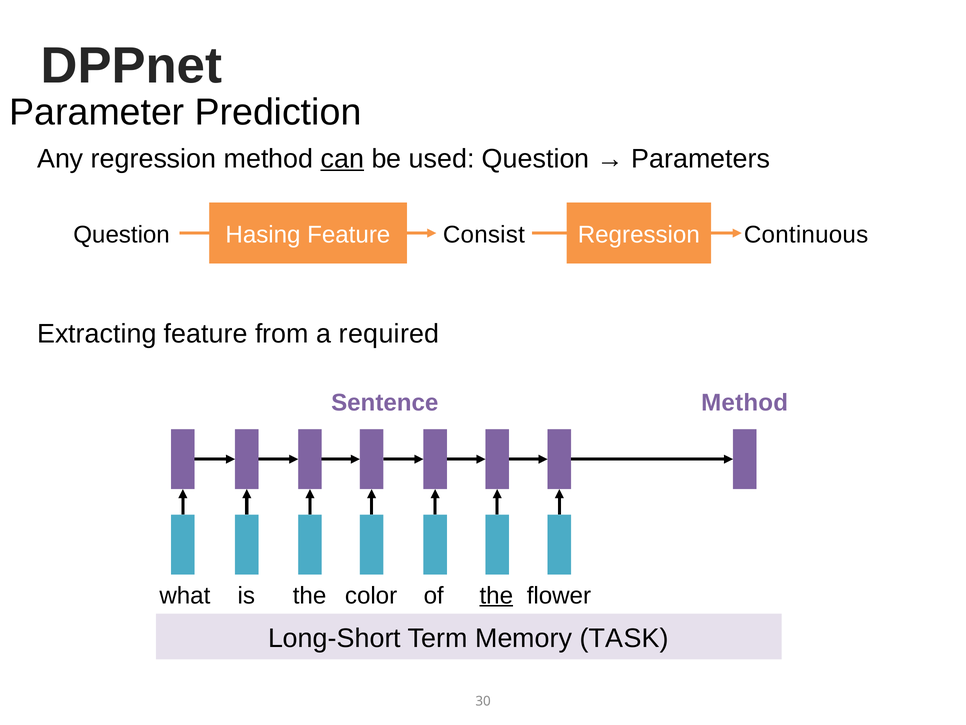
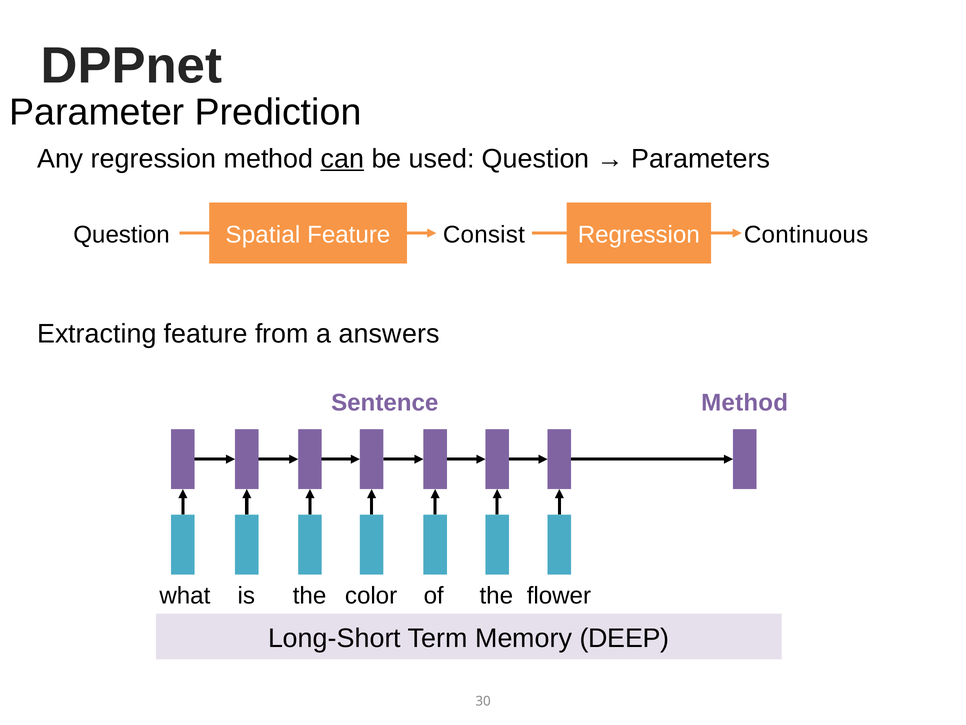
Hasing: Hasing -> Spatial (263, 235)
required: required -> answers (389, 334)
the underline: present -> none (496, 595)
TASK: TASK -> DEEP (624, 638)
